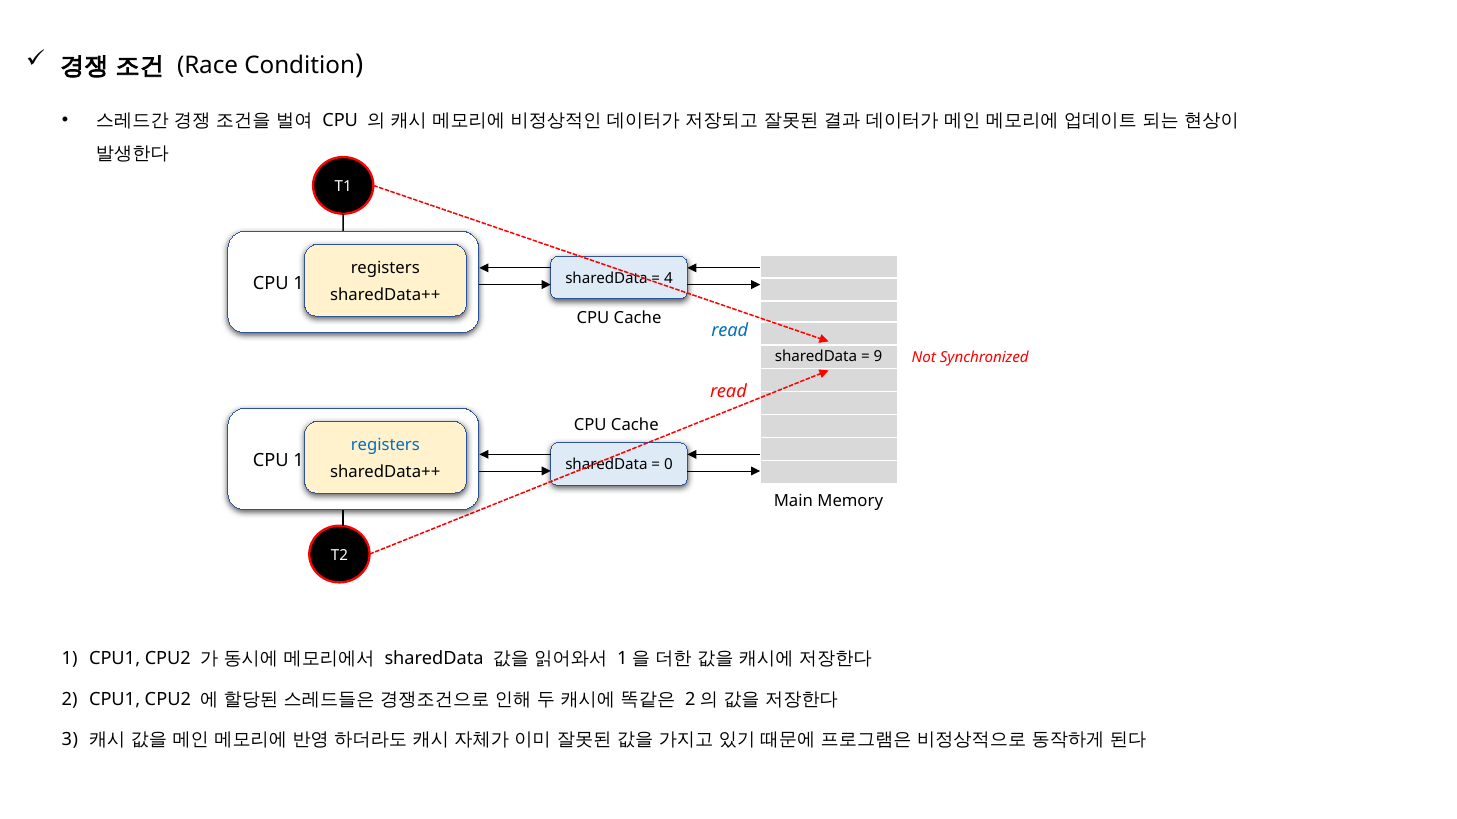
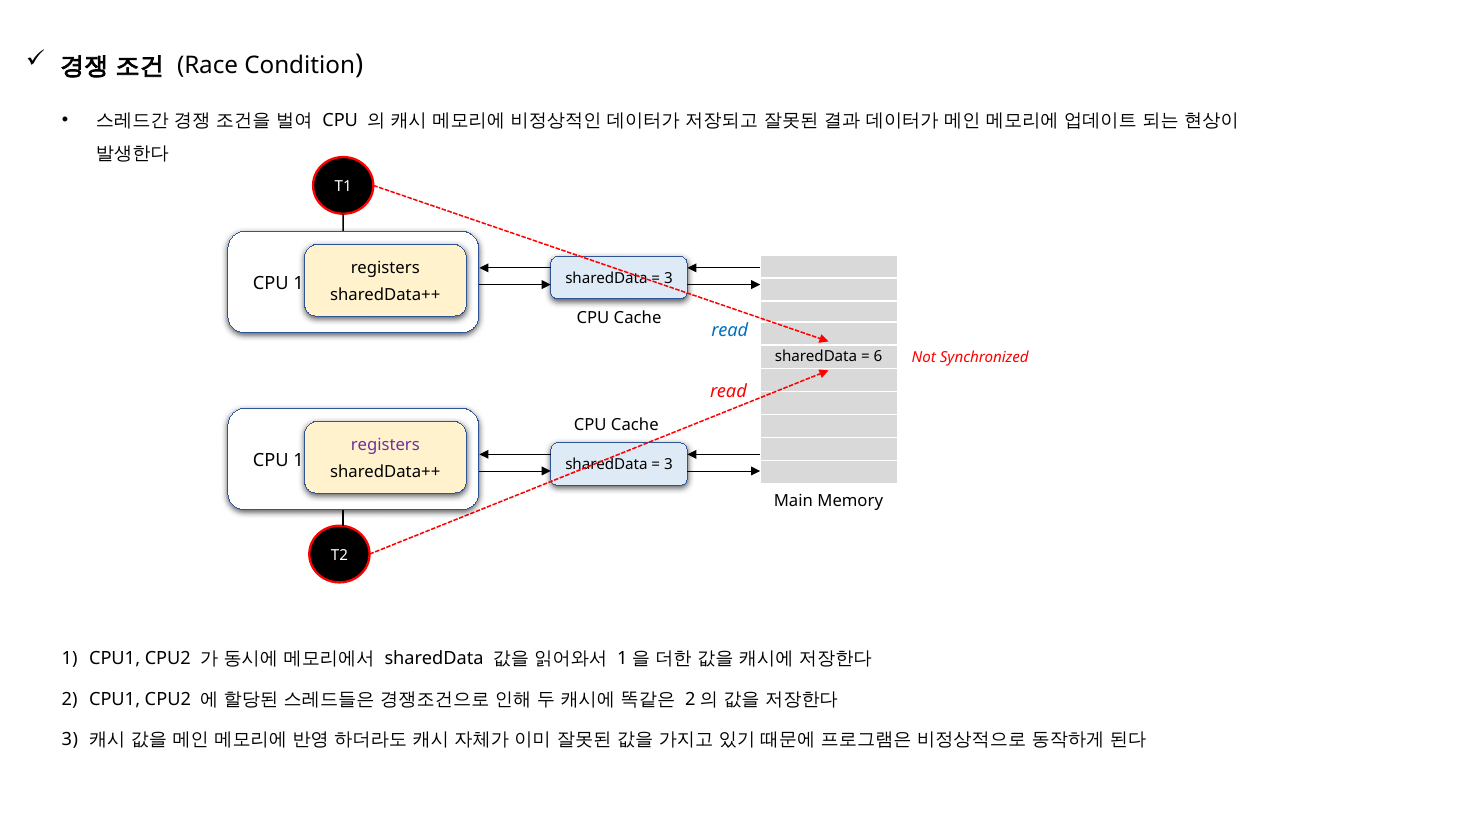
4: 4 -> 3 (668, 279)
9: 9 -> 6 (878, 357)
registers colour: blue -> purple (385, 445)
0: 0 -> 3 (668, 465)
